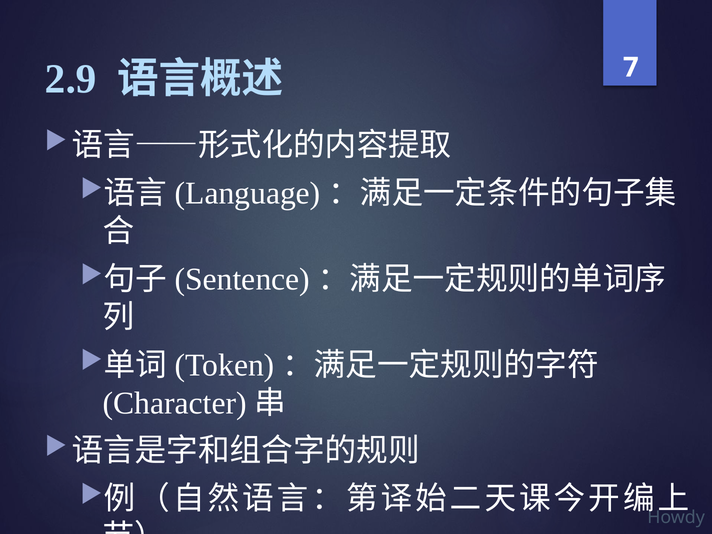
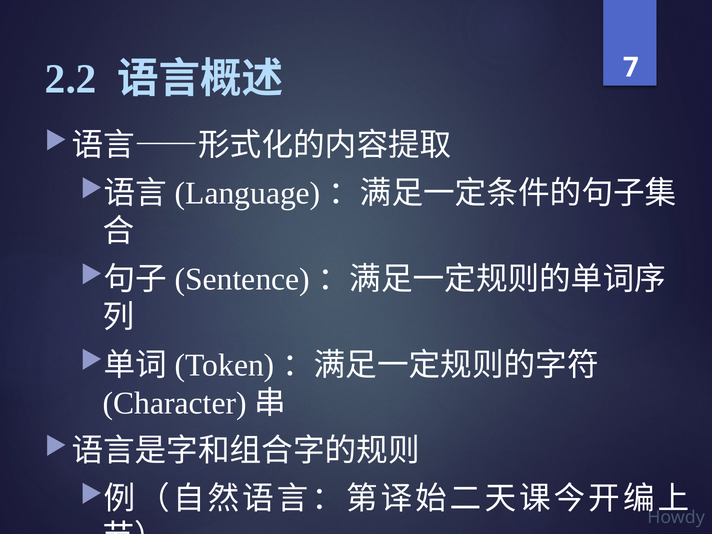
2.9: 2.9 -> 2.2 (71, 79)
